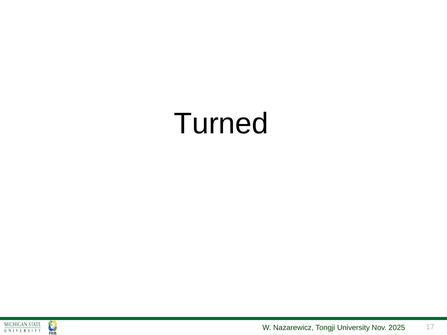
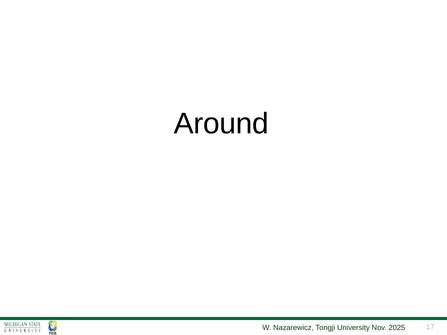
Turned: Turned -> Around (221, 124)
